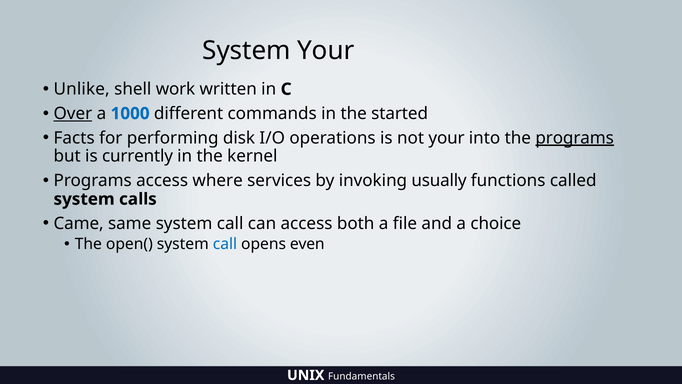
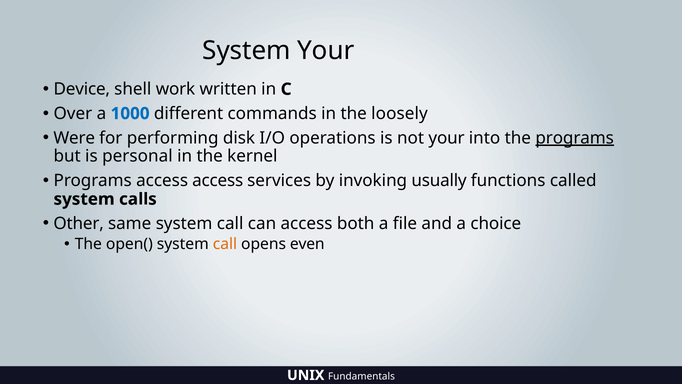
Unlike: Unlike -> Device (82, 89)
Over underline: present -> none (73, 113)
started: started -> loosely (400, 113)
Facts: Facts -> Were (74, 138)
currently: currently -> personal (137, 156)
access where: where -> access (218, 181)
Came: Came -> Other (79, 223)
call colour: blue -> orange (225, 244)
